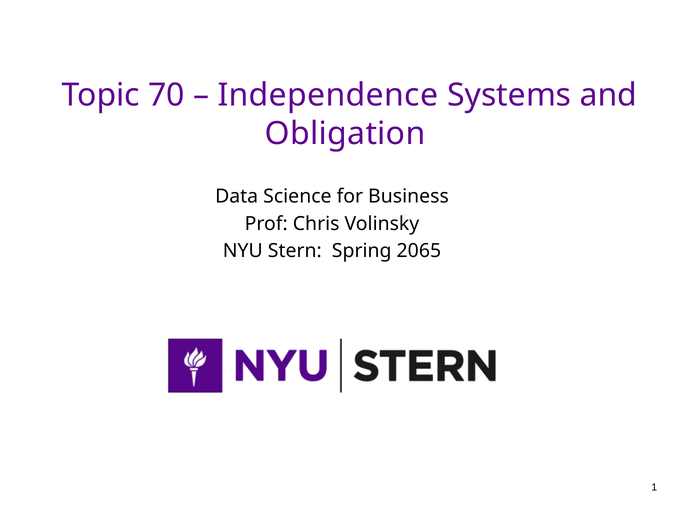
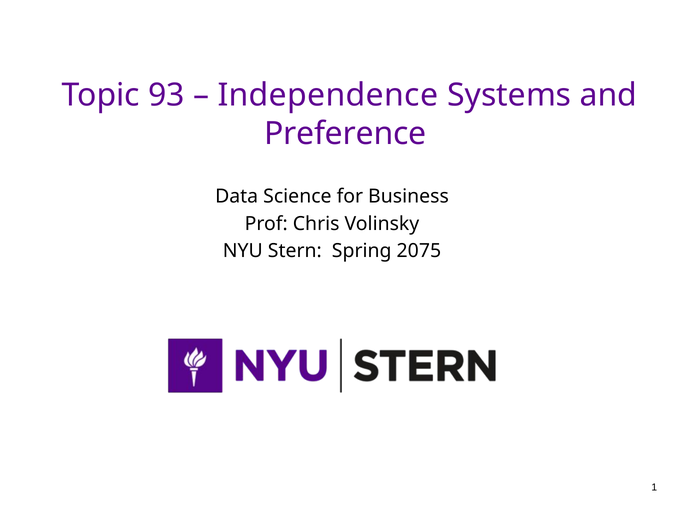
70: 70 -> 93 (166, 95)
Obligation: Obligation -> Preference (345, 134)
2065: 2065 -> 2075 (419, 251)
